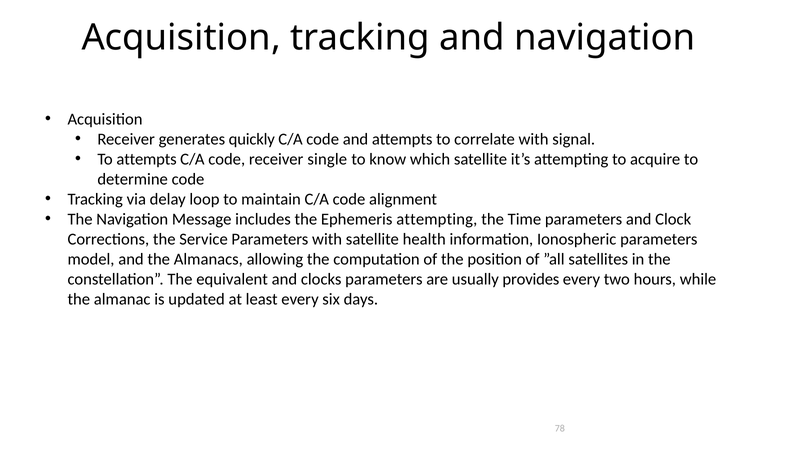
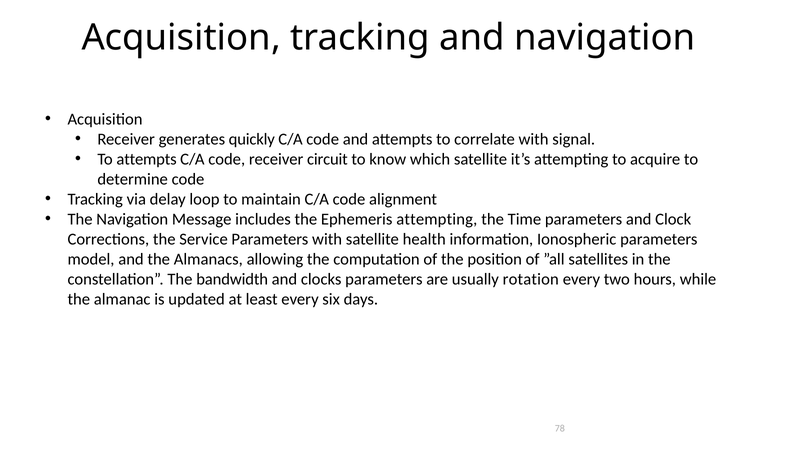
single: single -> circuit (327, 159)
equivalent: equivalent -> bandwidth (232, 279)
provides: provides -> rotation (531, 279)
